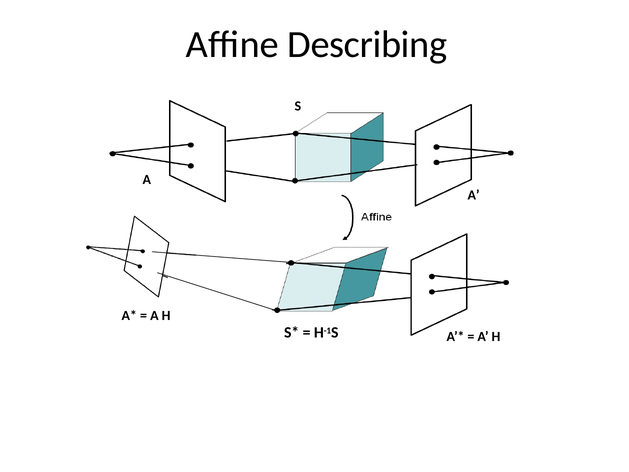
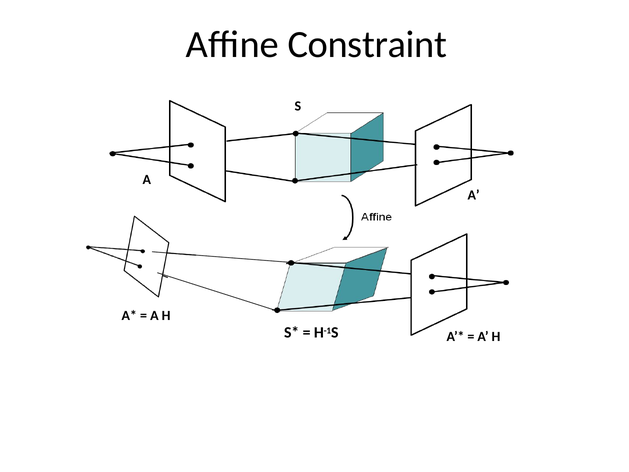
Describing: Describing -> Constraint (367, 44)
